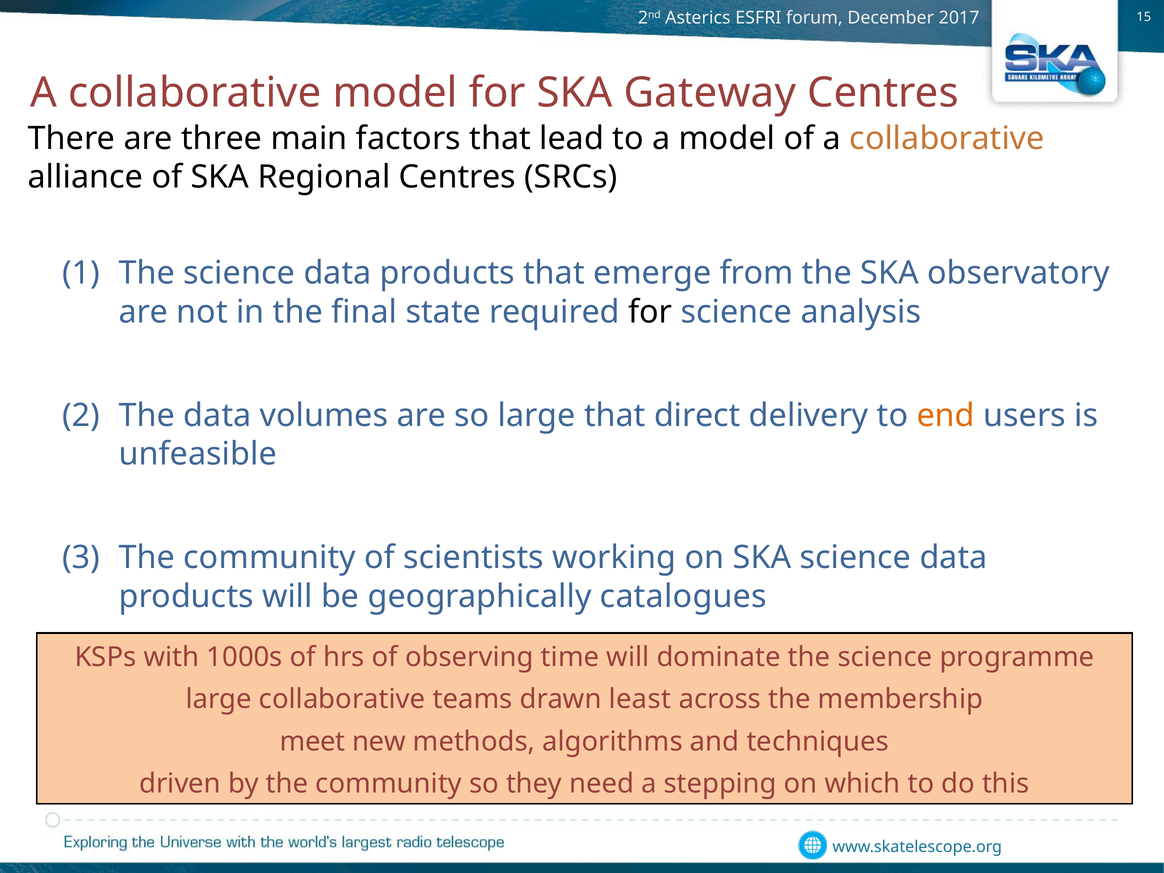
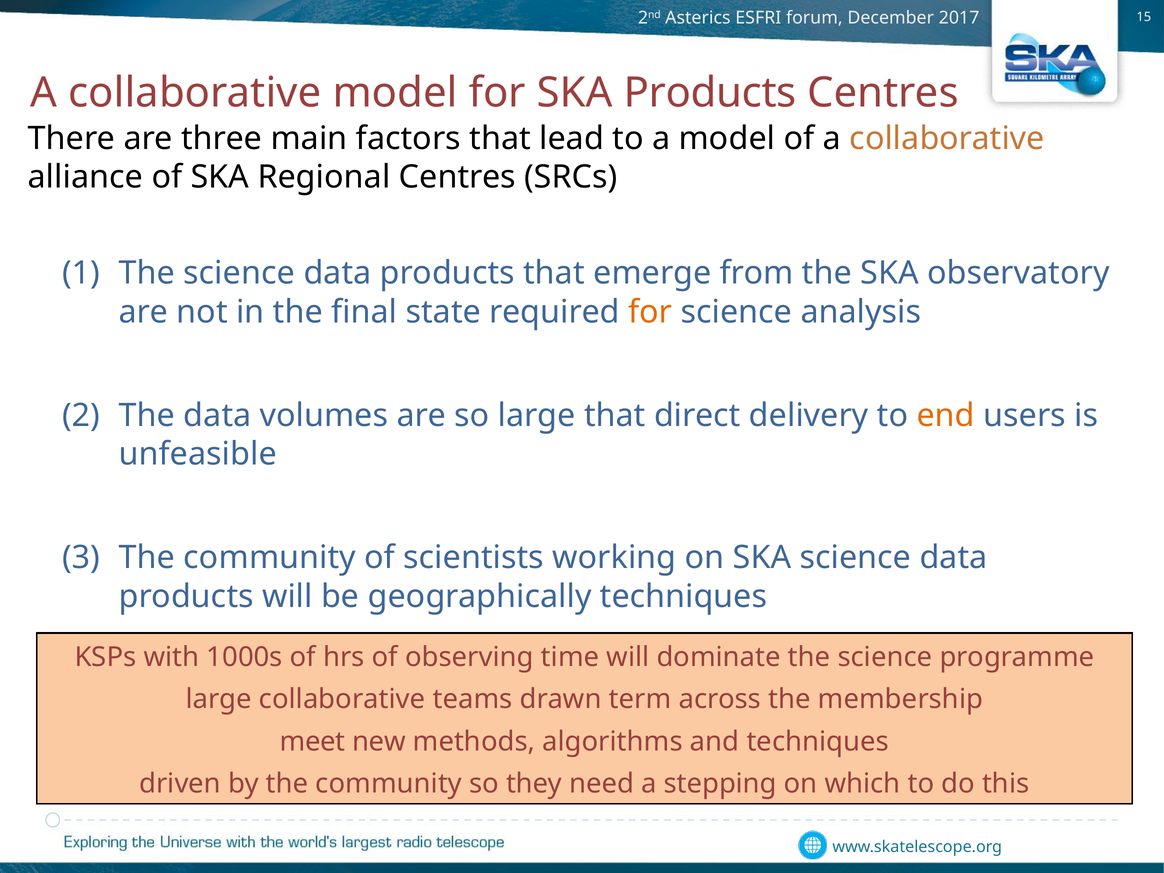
SKA Gateway: Gateway -> Products (710, 93)
for colour: black -> orange (650, 312)
geographically catalogues: catalogues -> techniques (683, 597)
least: least -> term (640, 699)
